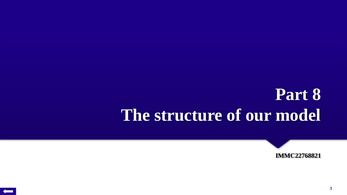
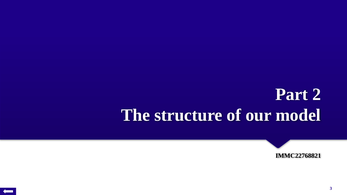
8: 8 -> 2 (317, 94)
